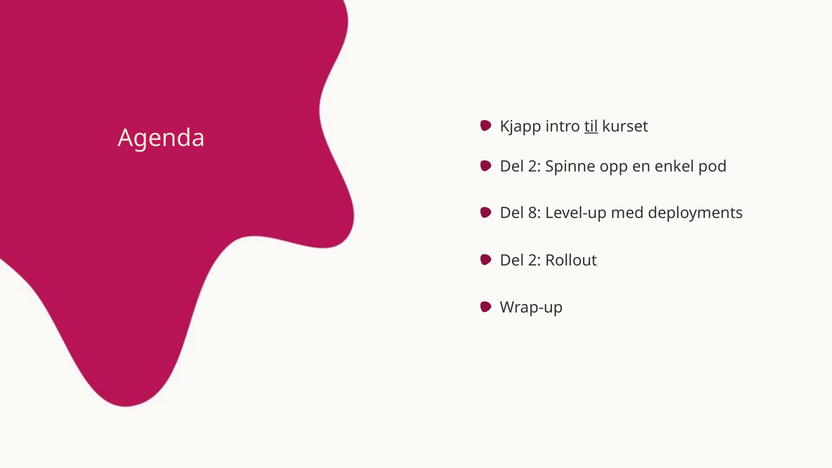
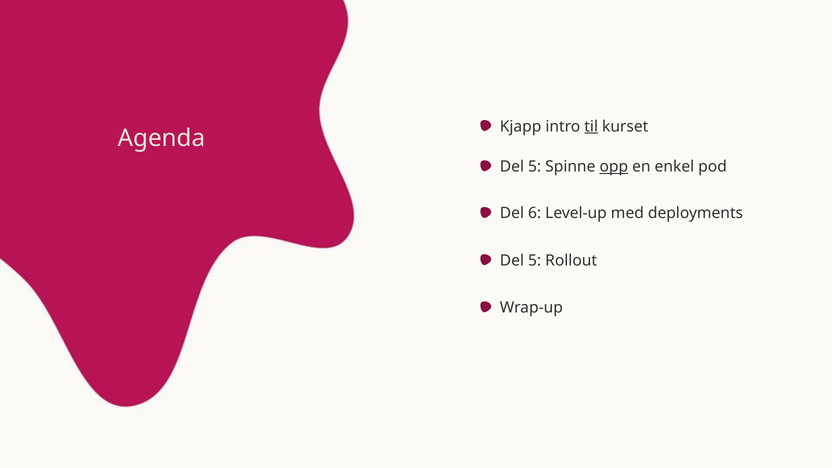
2: 2 -> 5 (535, 167)
opp underline: none -> present (614, 167)
8: 8 -> 6 (535, 213)
2: 2 -> 5 (535, 260)
